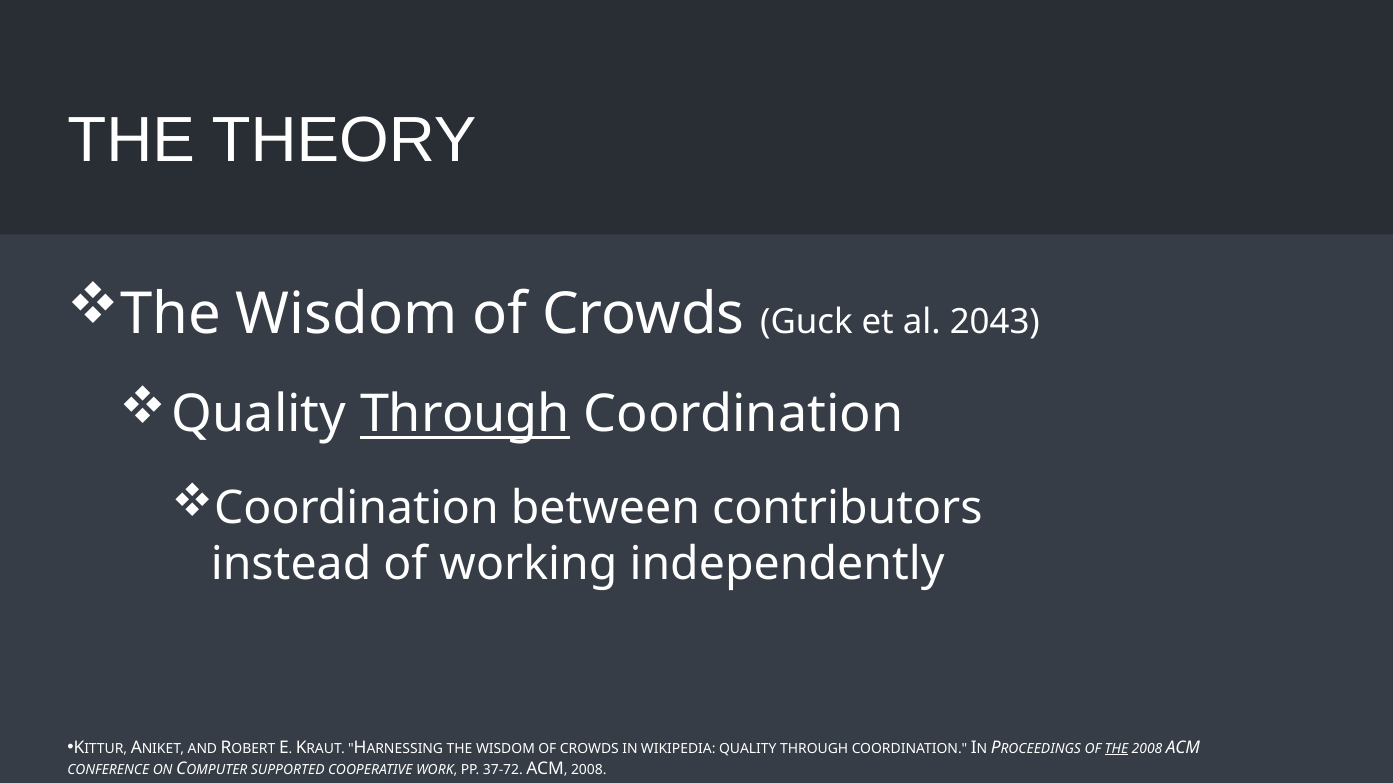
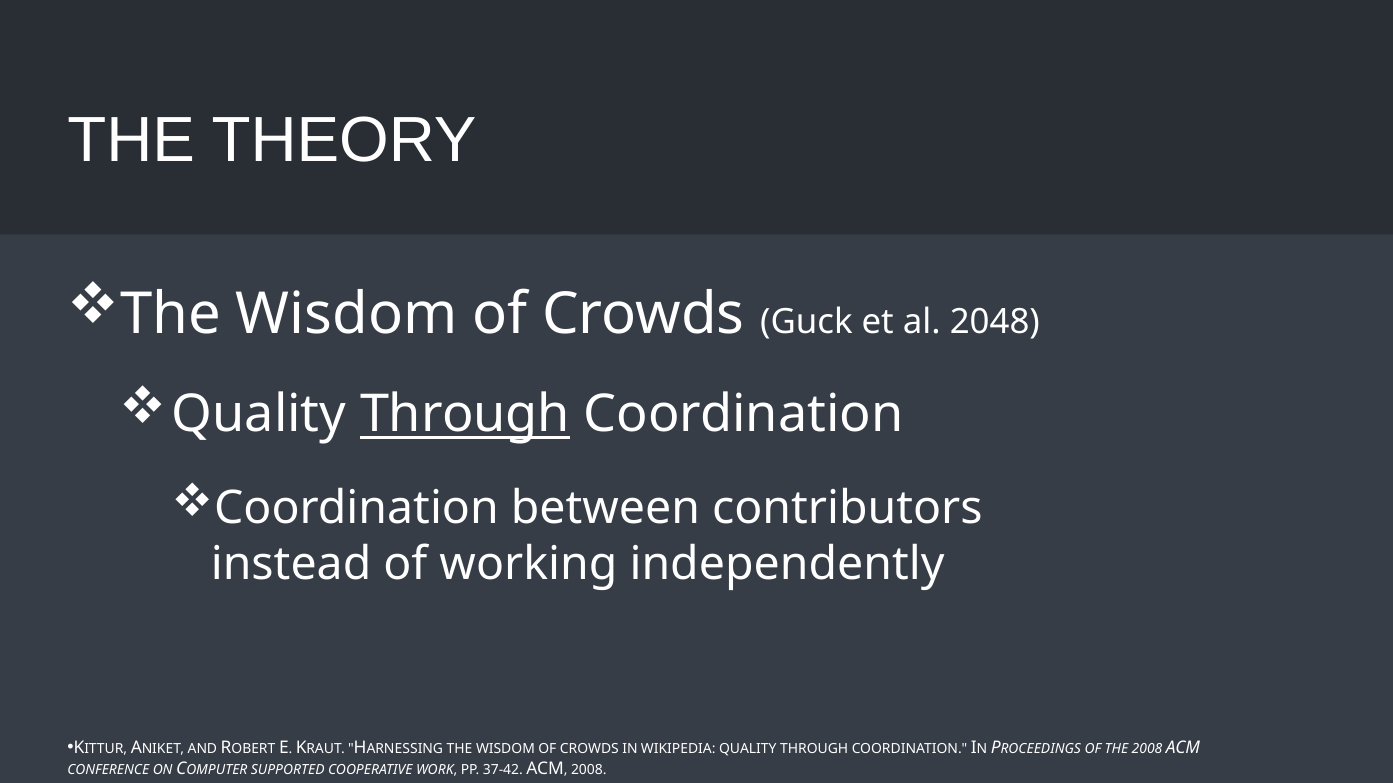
2043: 2043 -> 2048 (995, 322)
THE underline: present -> none (1116, 749)
37-72: 37-72 -> 37-42 (503, 770)
